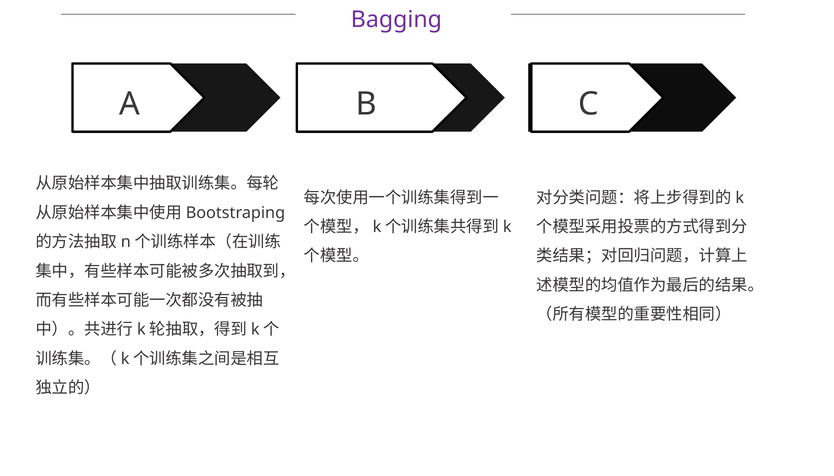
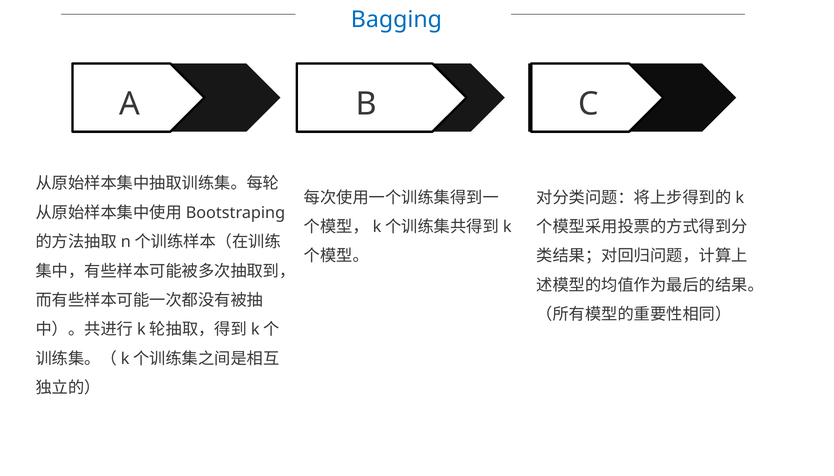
Bagging colour: purple -> blue (396, 20)
